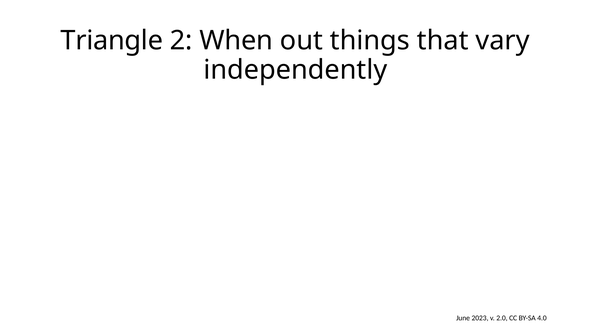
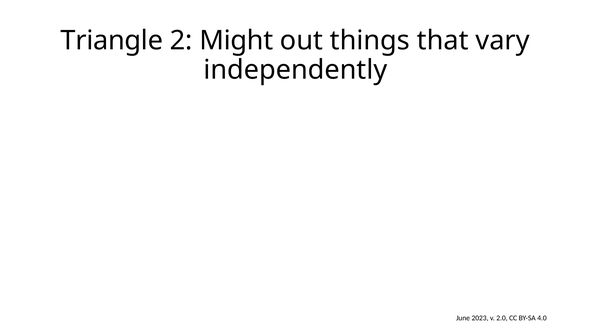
When: When -> Might (236, 40)
